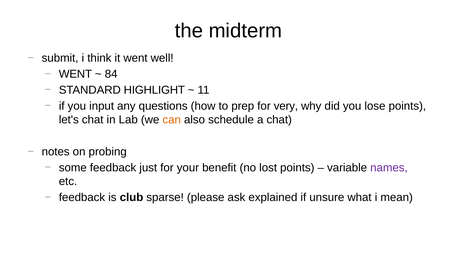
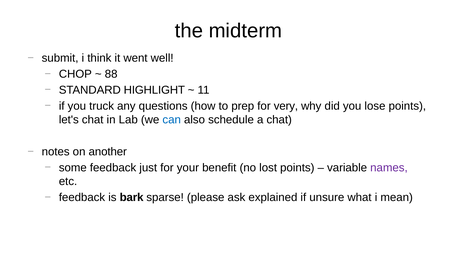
WENT: WENT -> CHOP (75, 74)
84: 84 -> 88 (111, 74)
input: input -> truck (102, 106)
can colour: orange -> blue (172, 120)
probing: probing -> another (108, 152)
club: club -> bark (132, 197)
